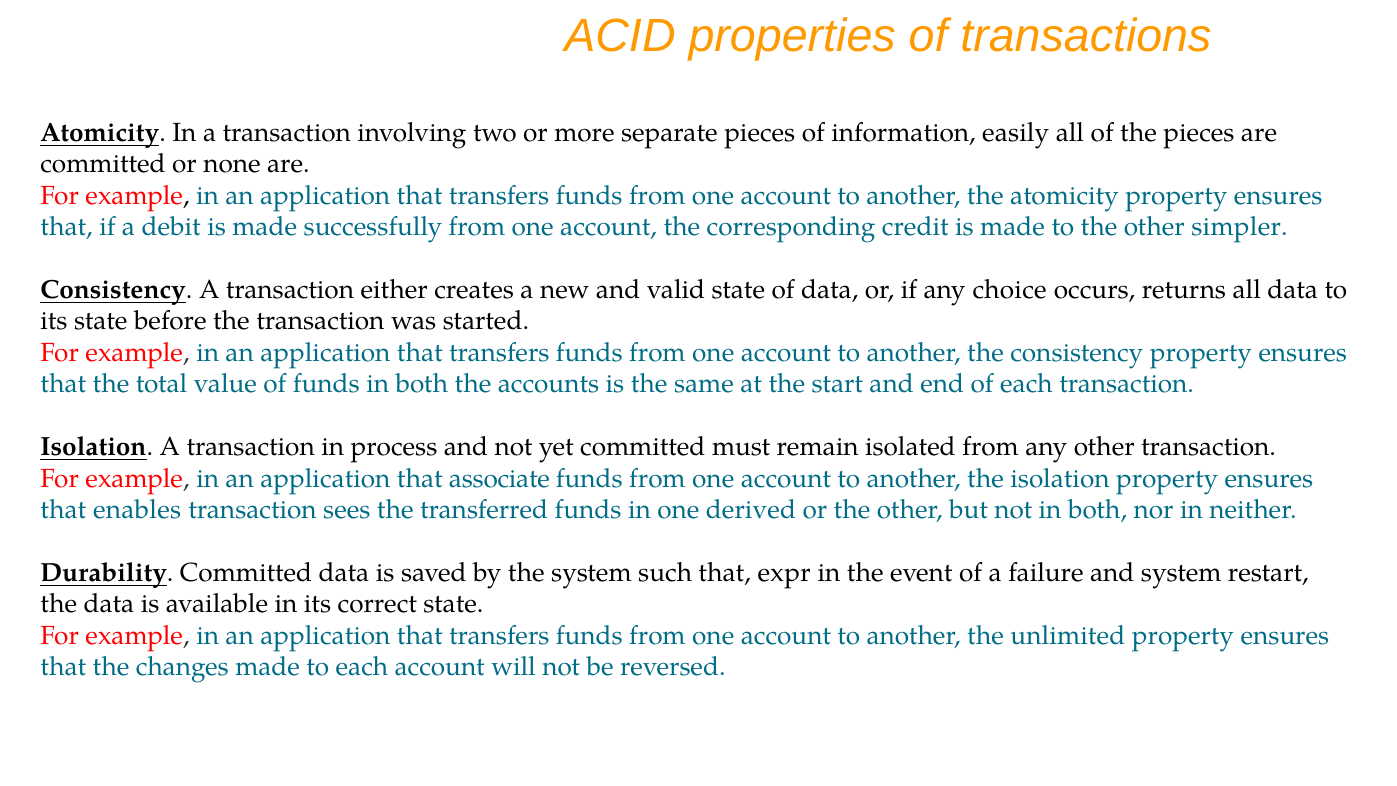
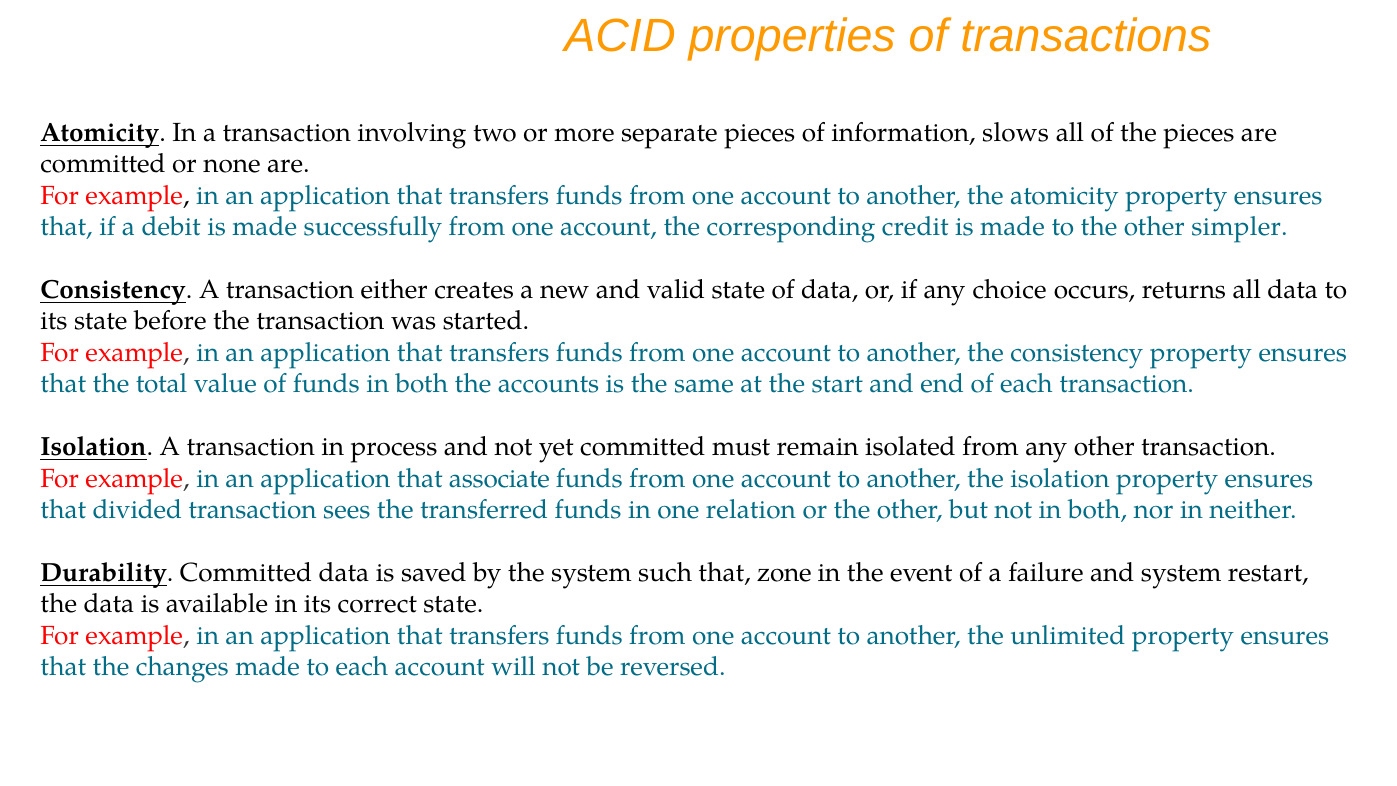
easily: easily -> slows (1016, 133)
enables: enables -> divided (137, 510)
derived: derived -> relation (751, 510)
expr: expr -> zone (784, 573)
